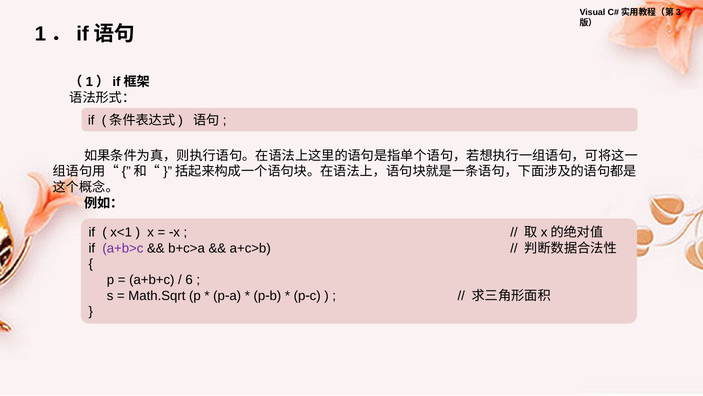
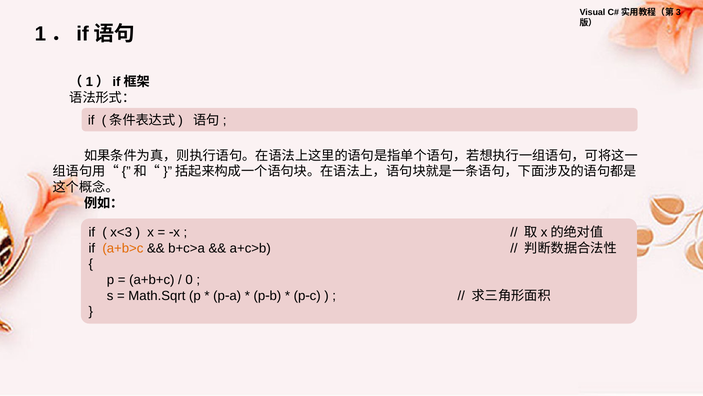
x<1: x<1 -> x<3 (121, 232)
a+b>c colour: purple -> orange (123, 248)
6: 6 -> 0 (189, 280)
